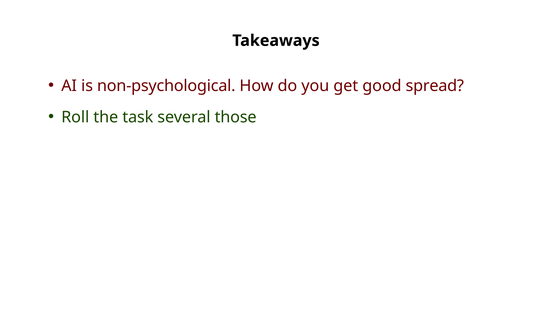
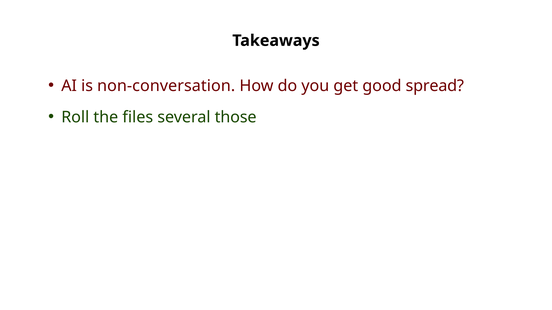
non-psychological: non-psychological -> non-conversation (166, 86)
task: task -> files (138, 117)
